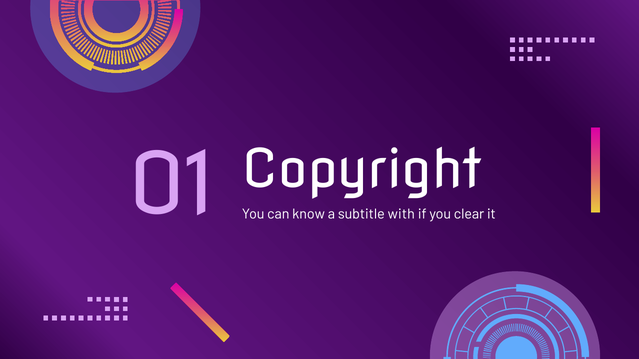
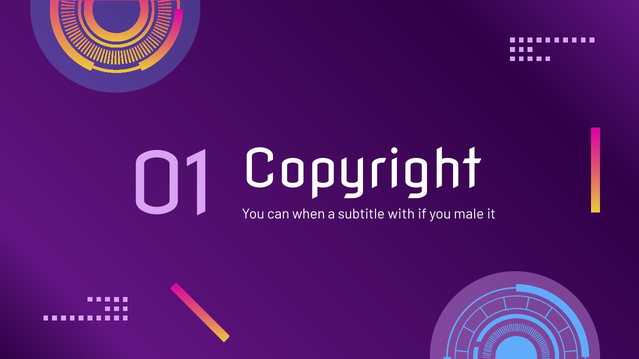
know: know -> when (309, 214)
clear: clear -> male (469, 214)
